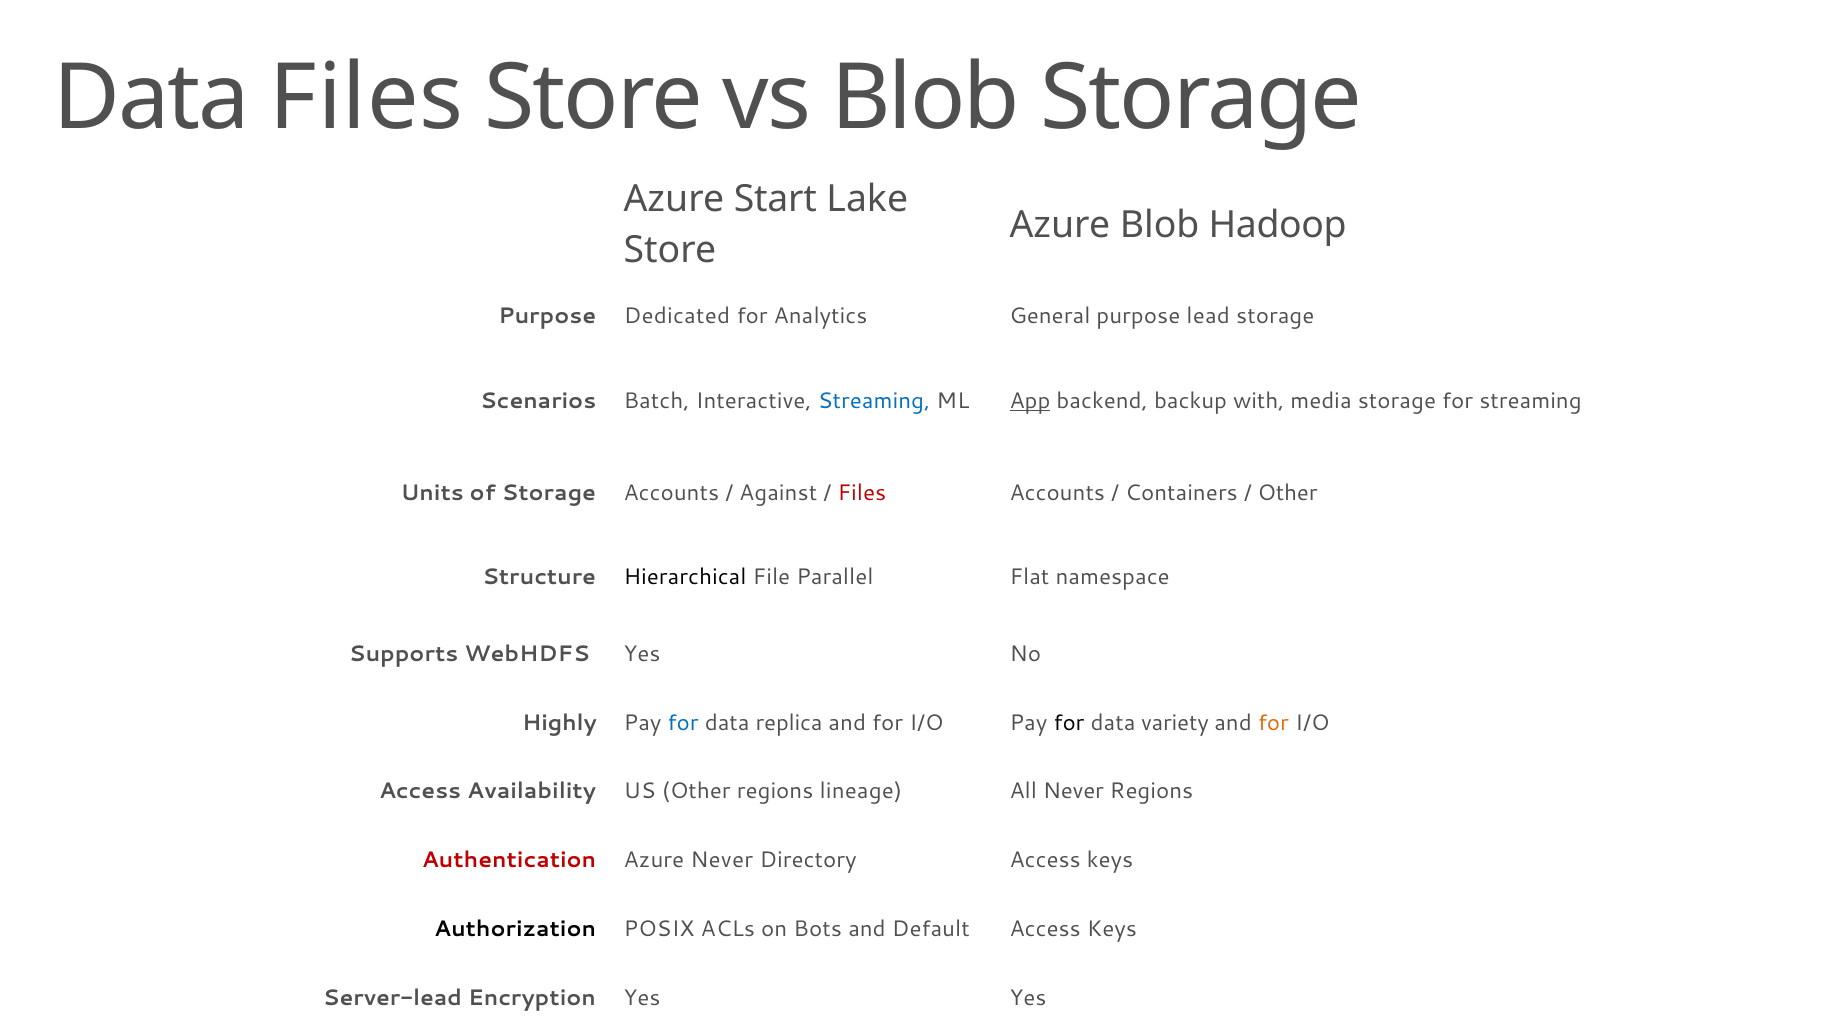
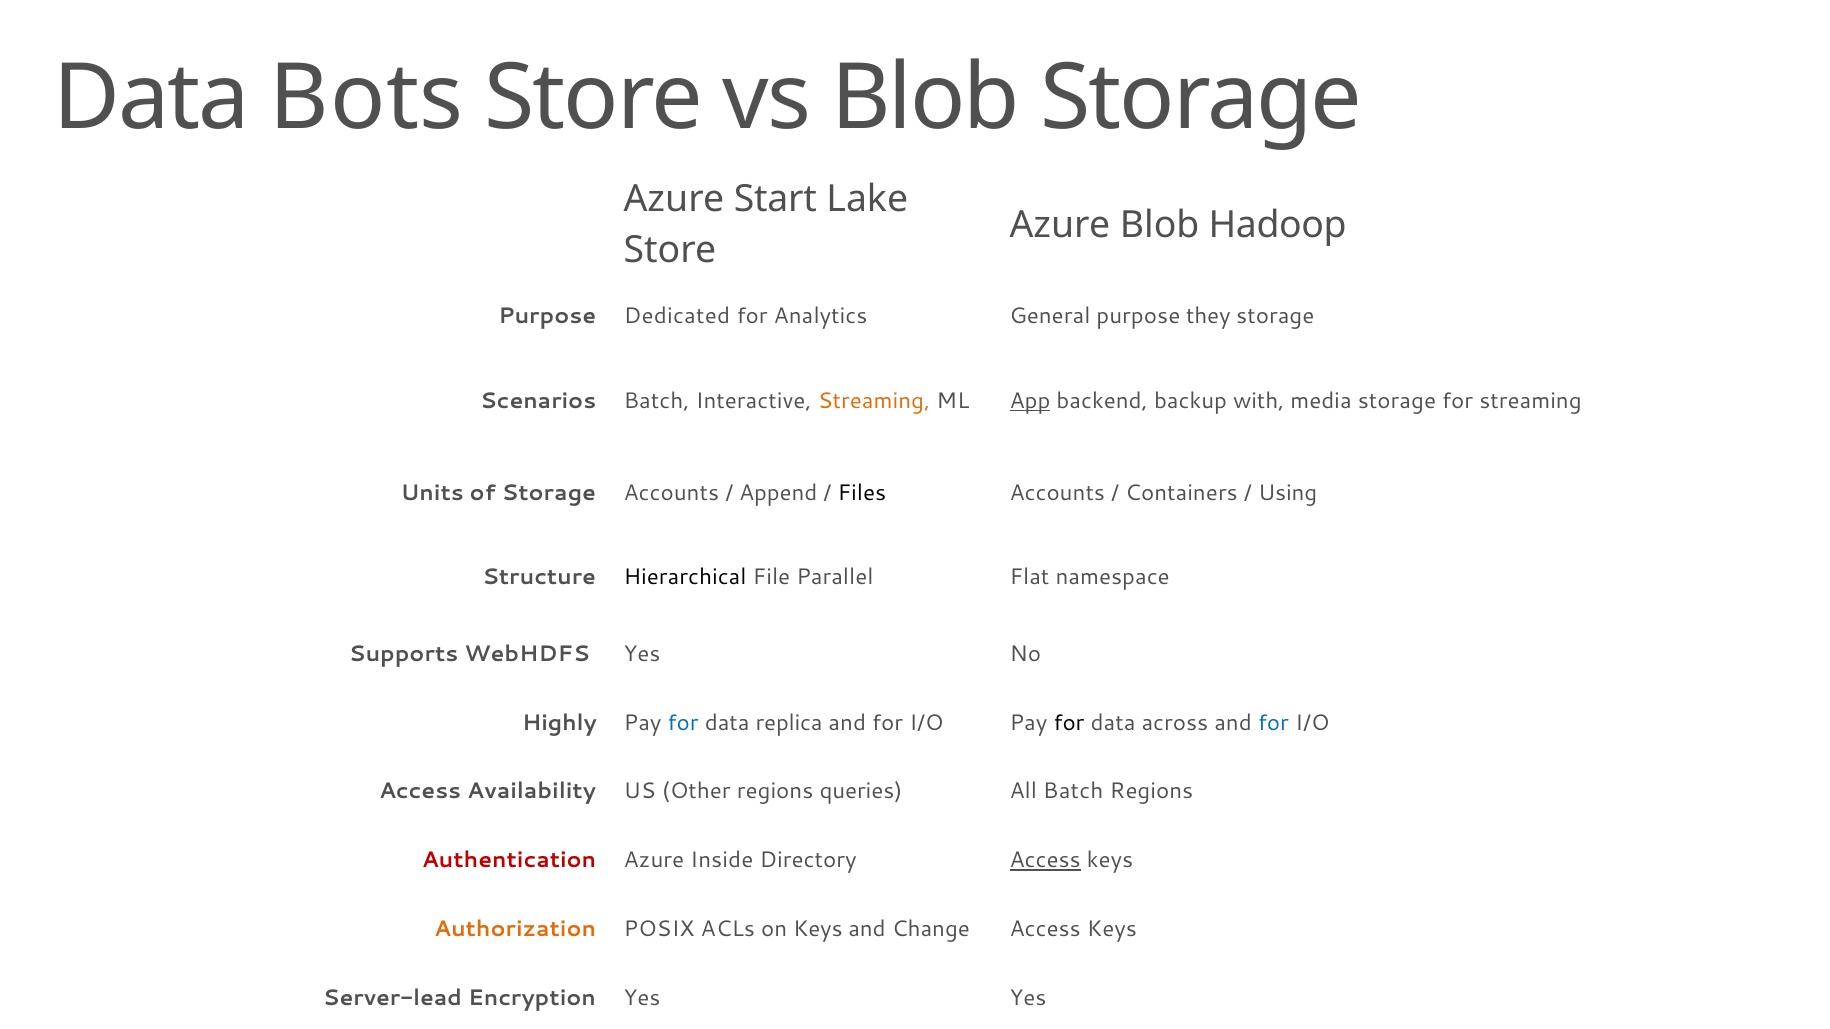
Data Files: Files -> Bots (367, 98)
lead: lead -> they (1208, 316)
Streaming colour: blue -> orange (874, 401)
Against: Against -> Append (778, 493)
Files colour: red -> black (862, 493)
Other: Other -> Using (1288, 493)
variety: variety -> across (1175, 723)
for colour: orange -> blue (1273, 723)
lineage: lineage -> queries (861, 792)
All Never: Never -> Batch (1073, 792)
Azure Never: Never -> Inside (722, 861)
Access underline: none -> present (1045, 861)
Authorization colour: black -> orange (515, 930)
on Bots: Bots -> Keys (818, 930)
Default: Default -> Change (931, 930)
